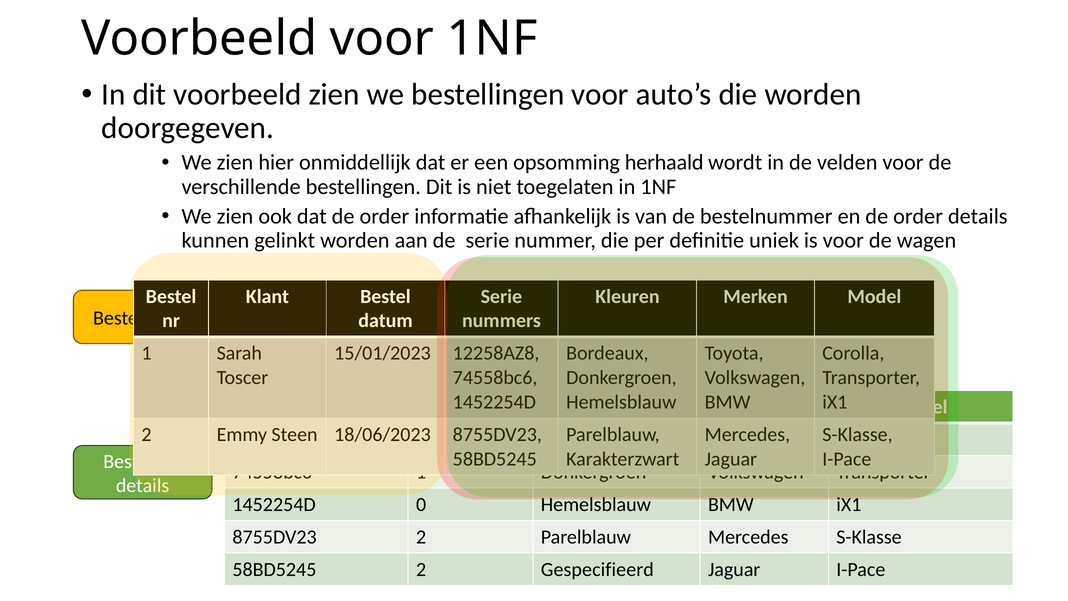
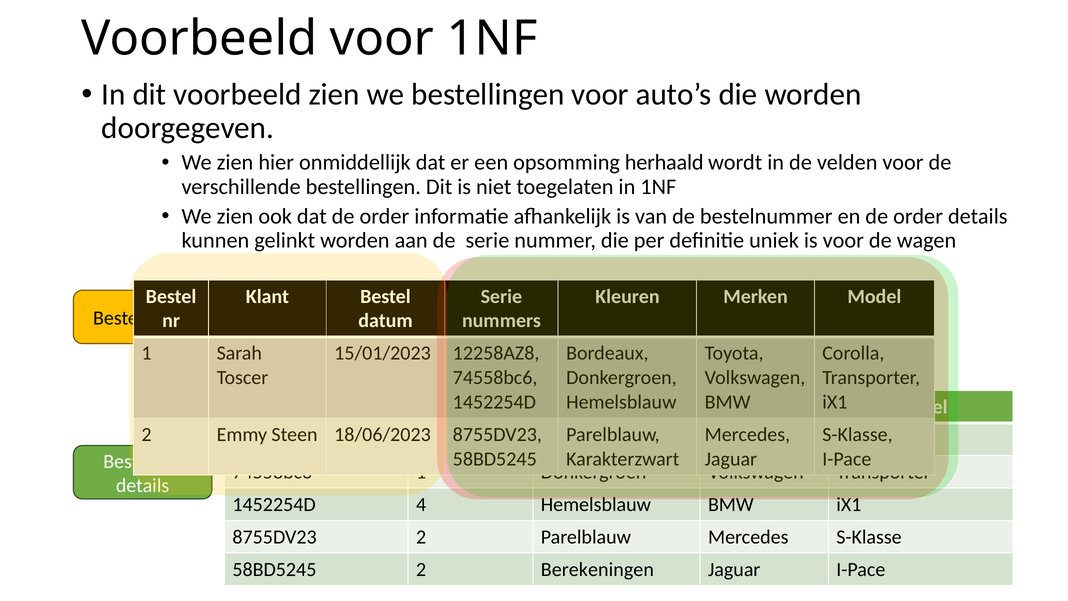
0: 0 -> 4 (421, 504)
Gespecifieerd: Gespecifieerd -> Berekeningen (597, 569)
